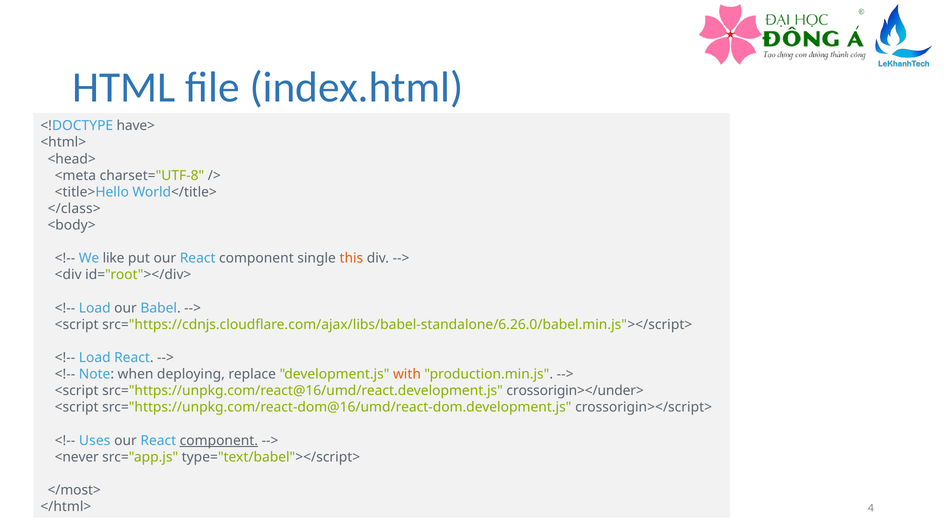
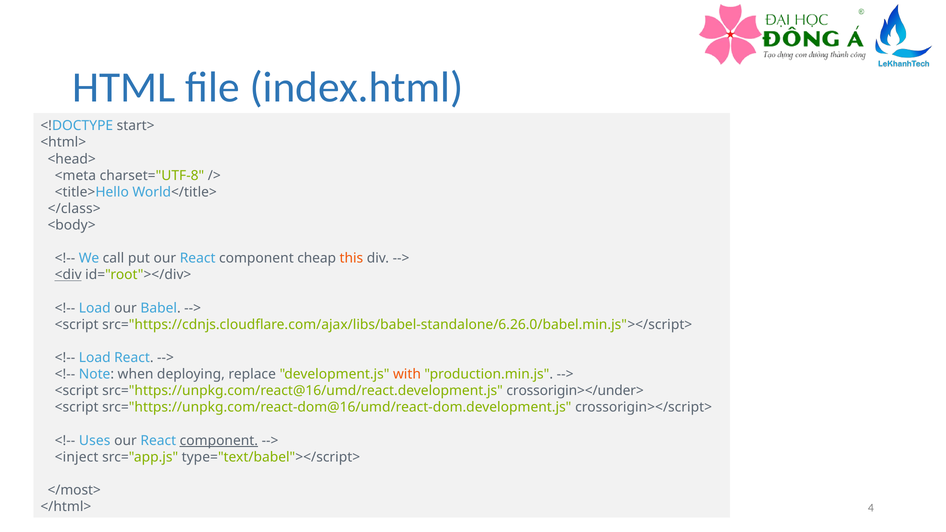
have>: have> -> start> (136, 126)
like: like -> call (113, 258)
single: single -> cheap (317, 258)
<div underline: none -> present (68, 275)
<never: <never -> <inject (77, 457)
